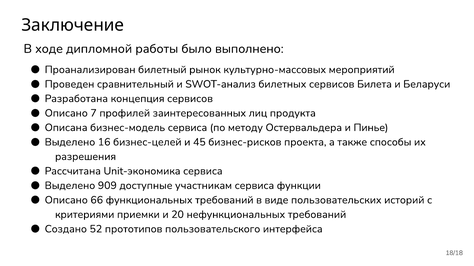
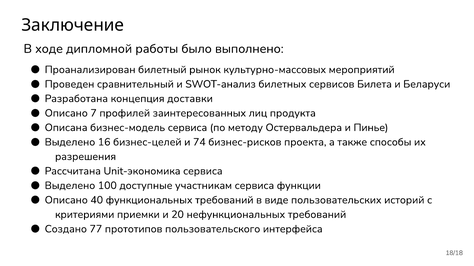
концепция сервисов: сервисов -> доставки (190, 99)
45: 45 -> 74 (199, 142)
909: 909 -> 100 (107, 186)
66: 66 -> 40 (97, 200)
52: 52 -> 77 (96, 229)
